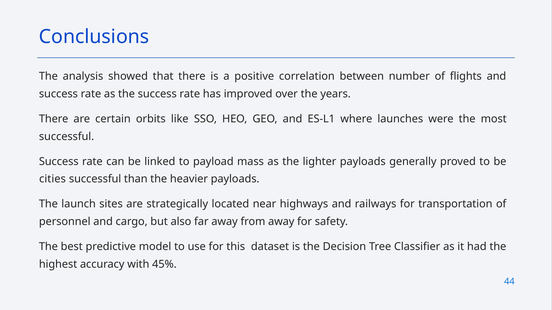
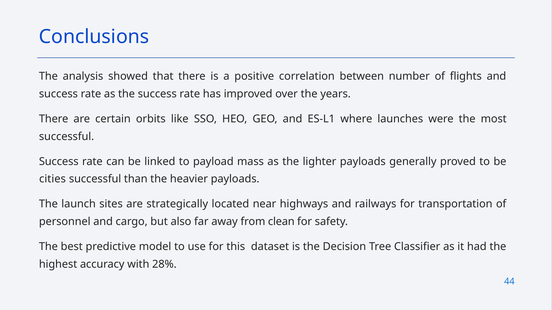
from away: away -> clean (281, 222)
45%: 45% -> 28% (164, 265)
